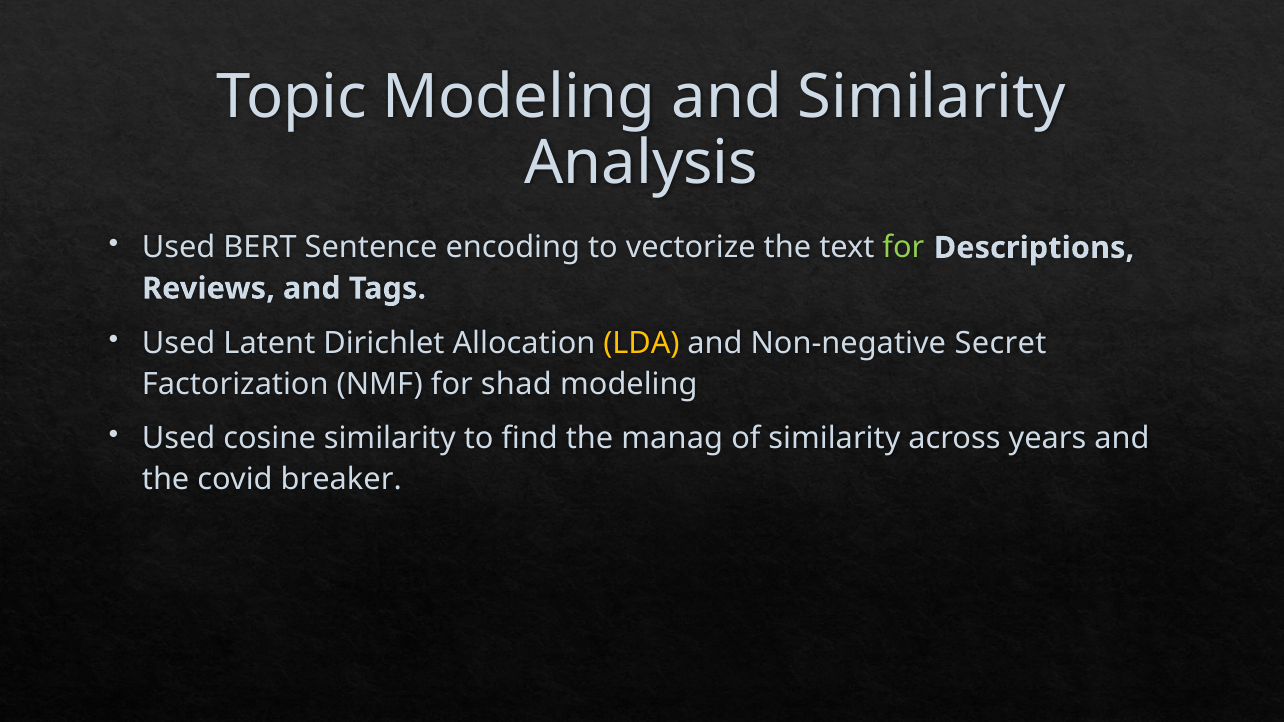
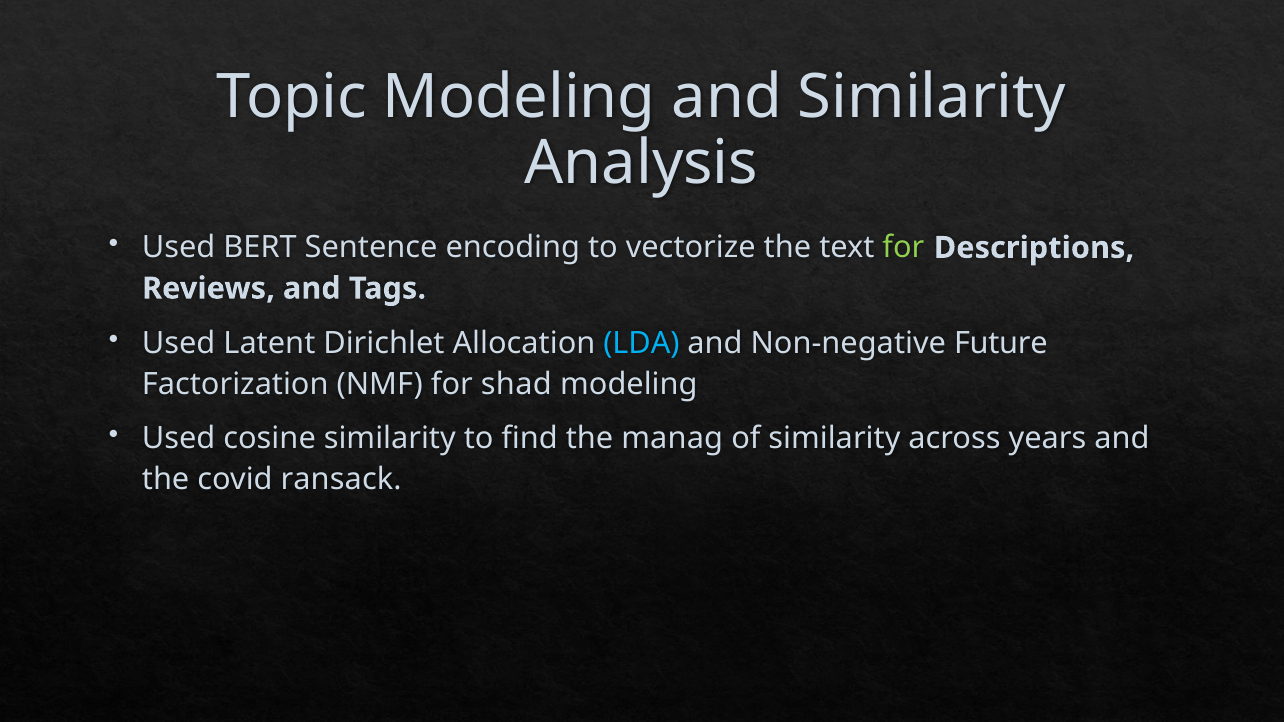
LDA colour: yellow -> light blue (641, 343)
Secret: Secret -> Future (1001, 343)
breaker: breaker -> ransack (341, 480)
